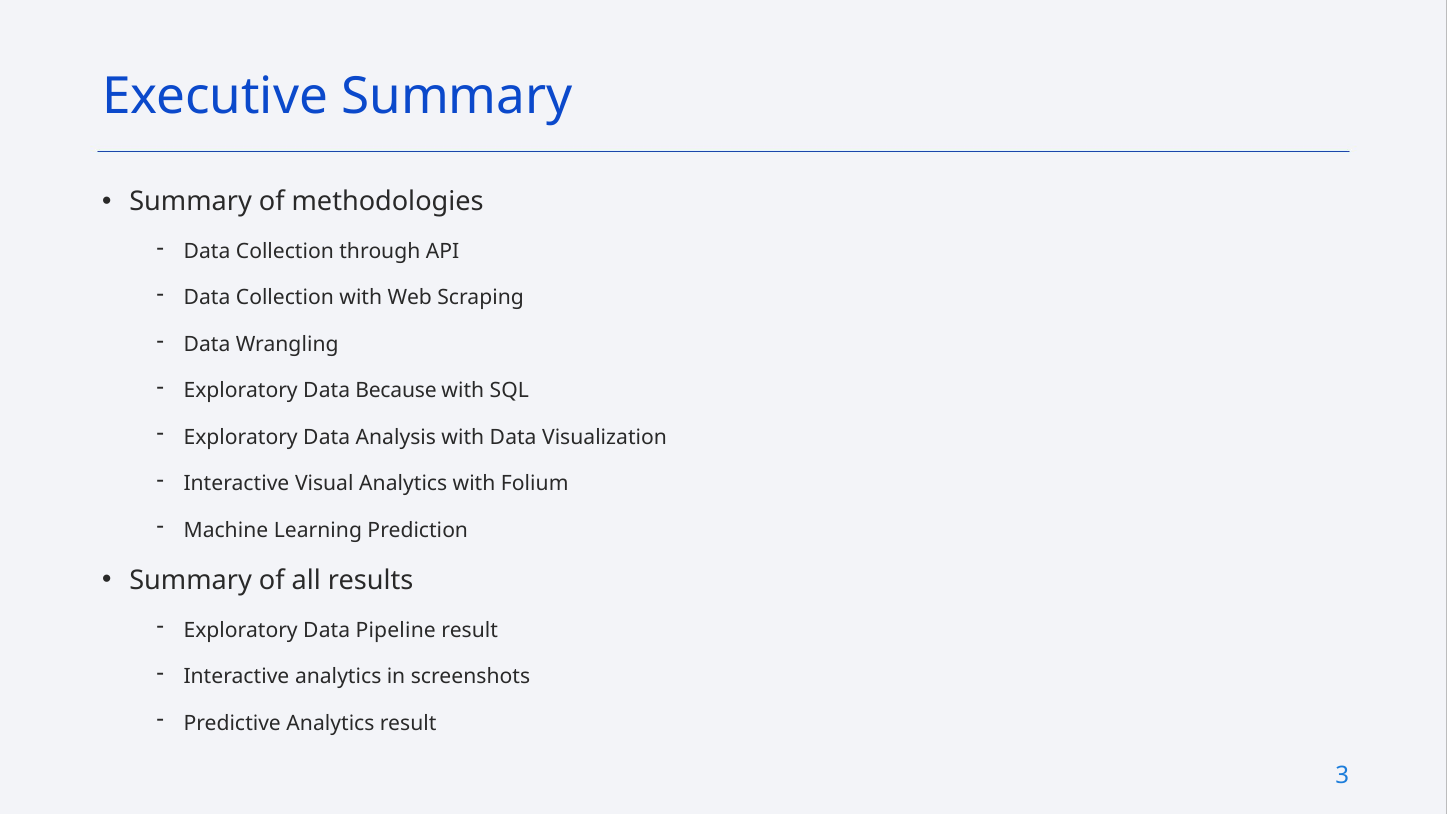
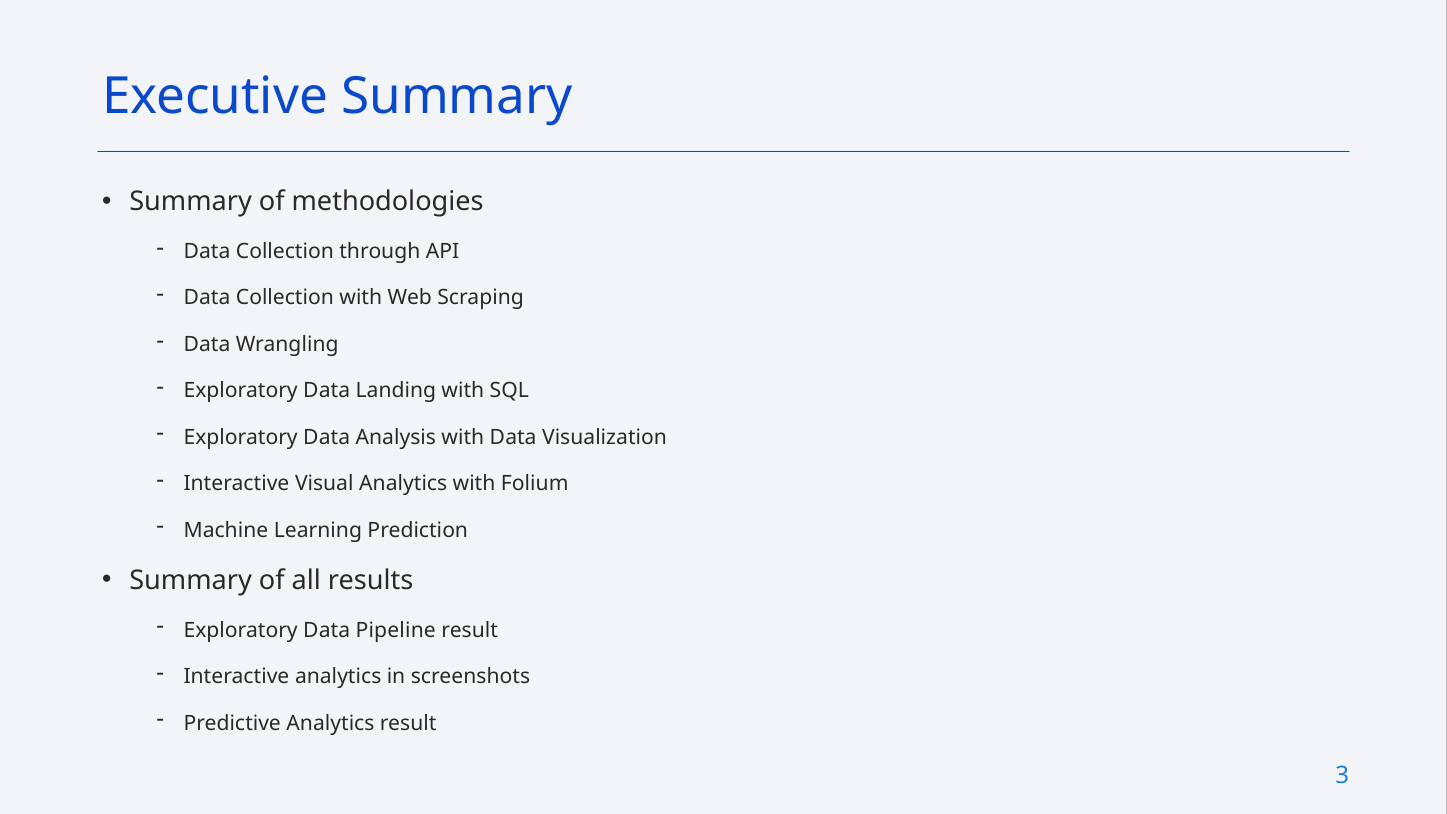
Because: Because -> Landing (396, 391)
